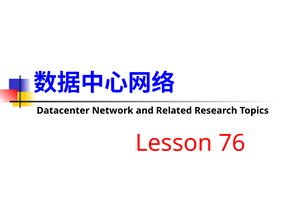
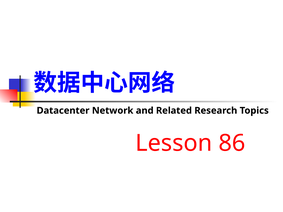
76: 76 -> 86 (232, 143)
